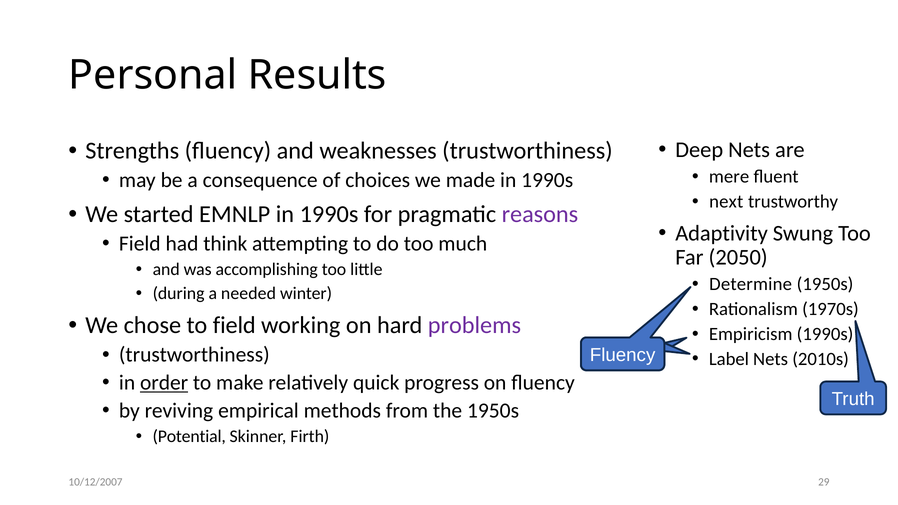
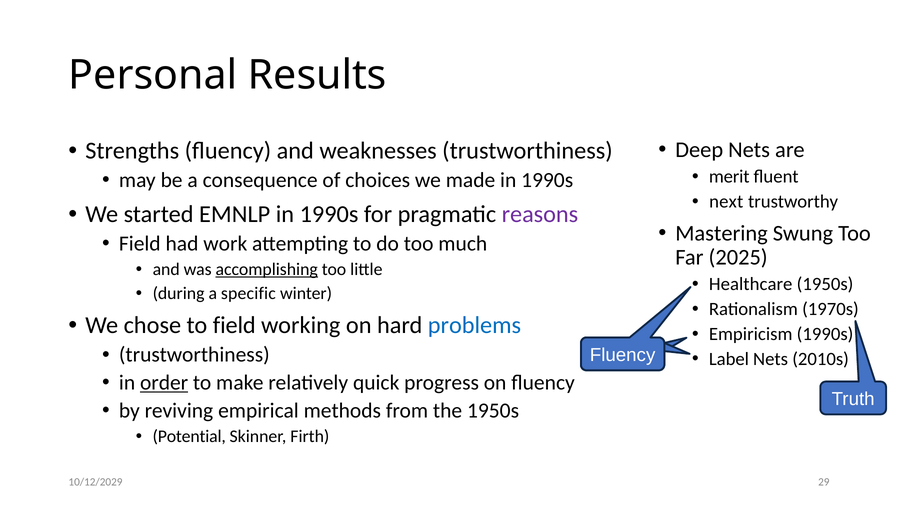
mere: mere -> merit (729, 177)
Adaptivity: Adaptivity -> Mastering (722, 233)
think: think -> work (225, 244)
2050: 2050 -> 2025 (738, 257)
accomplishing underline: none -> present (267, 270)
Determine: Determine -> Healthcare (751, 284)
needed: needed -> specific (248, 293)
problems colour: purple -> blue (474, 326)
10/12/2007: 10/12/2007 -> 10/12/2029 (95, 482)
